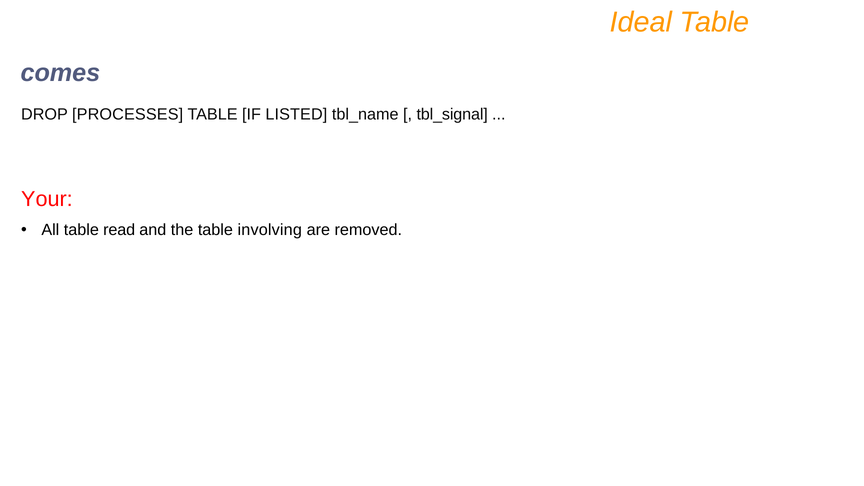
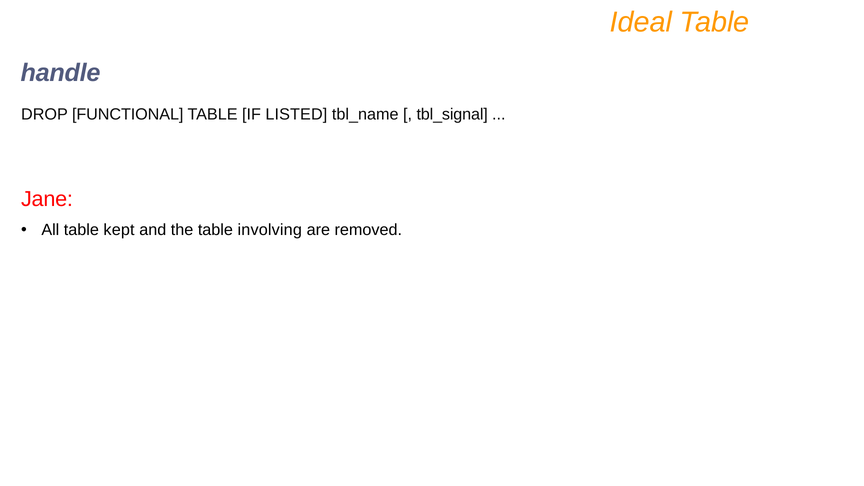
comes: comes -> handle (60, 73)
PROCESSES: PROCESSES -> FUNCTIONAL (128, 115)
Your: Your -> Jane (47, 199)
read: read -> kept (119, 230)
